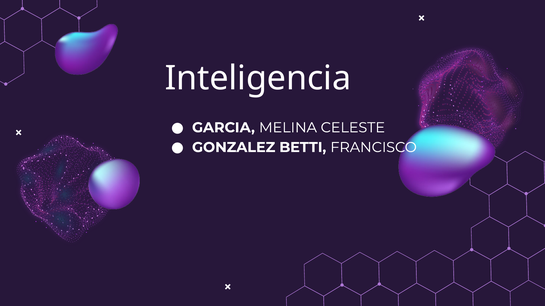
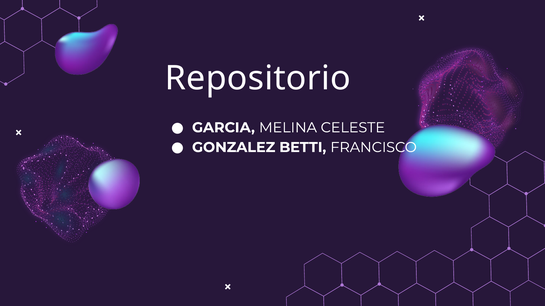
Inteligencia: Inteligencia -> Repositorio (258, 78)
